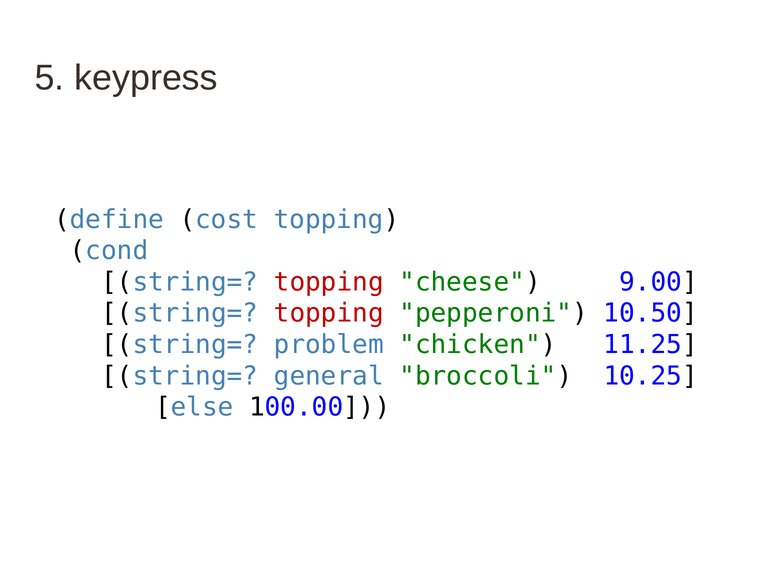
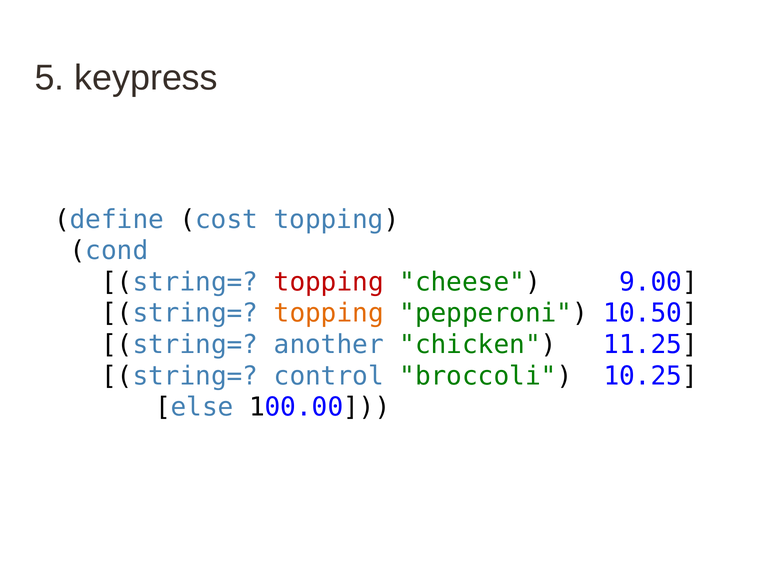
topping colour: red -> orange (329, 313)
problem: problem -> another (329, 345)
general: general -> control (329, 376)
